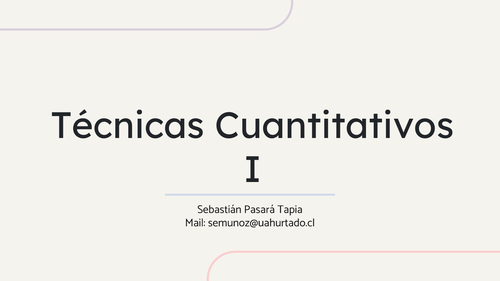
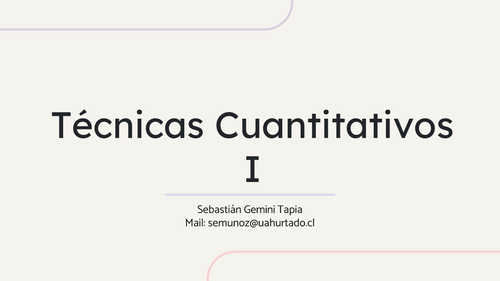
Pasará: Pasará -> Gemini (259, 210)
